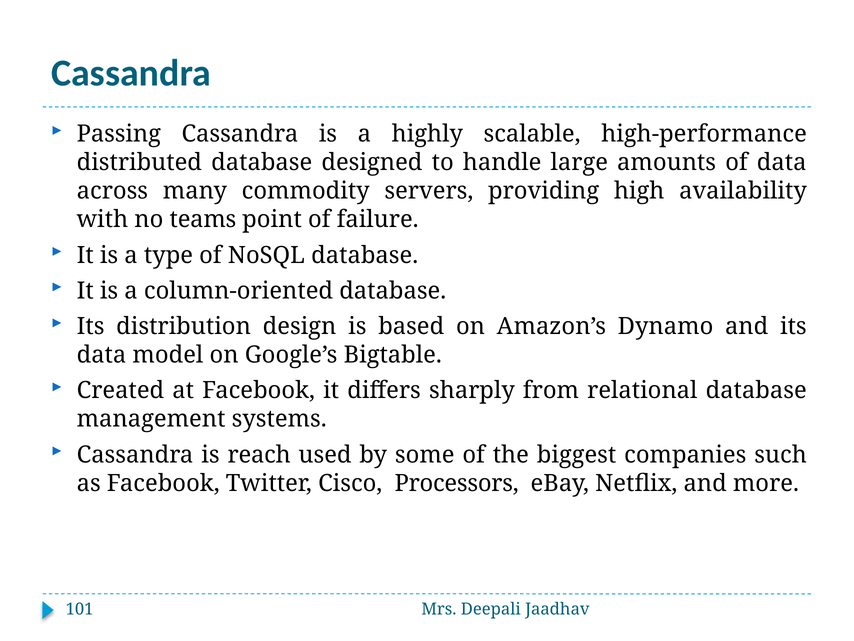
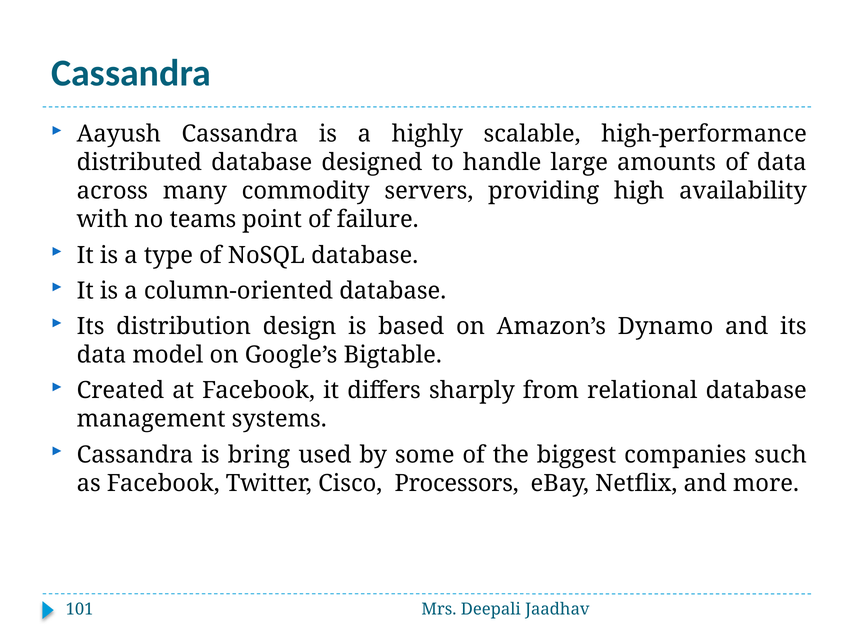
Passing: Passing -> Aayush (119, 134)
reach: reach -> bring (259, 454)
